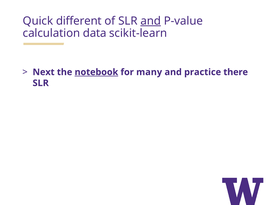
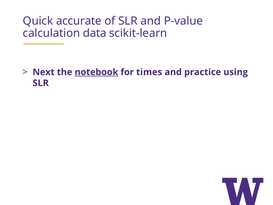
different: different -> accurate (79, 21)
and underline: present -> none (151, 21)
many: many -> times (149, 72)
there: there -> using (236, 72)
